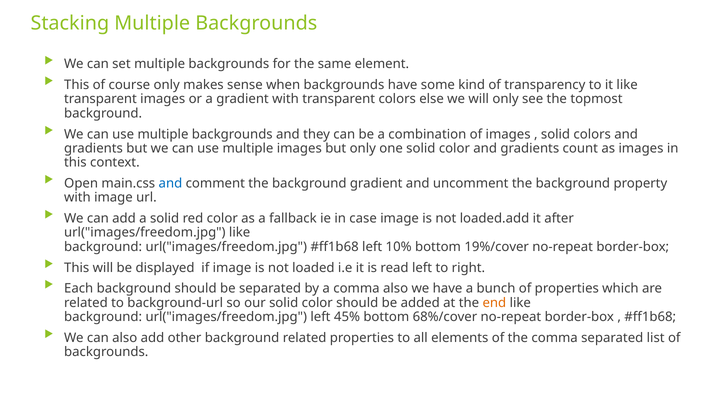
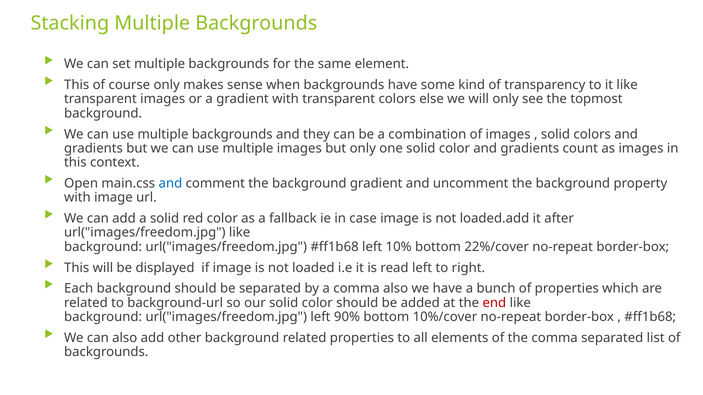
19%/cover: 19%/cover -> 22%/cover (497, 247)
end colour: orange -> red (494, 303)
45%: 45% -> 90% (347, 317)
68%/cover: 68%/cover -> 10%/cover (445, 317)
